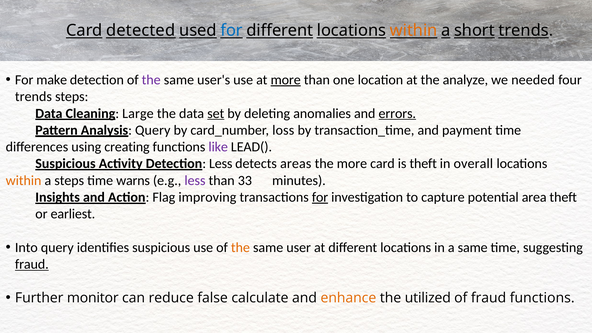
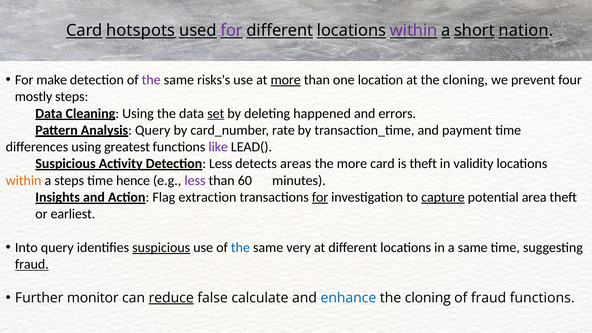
detected: detected -> hotspots (141, 30)
for colour: blue -> purple (232, 30)
within colour: orange -> purple (414, 30)
short trends: trends -> nation (524, 30)
user's: user's -> risks's (214, 80)
at the analyze: analyze -> cloning (465, 80)
needed: needed -> prevent (533, 80)
trends: trends -> mostly (34, 97)
Cleaning Large: Large -> Using (138, 113)
anomalies: anomalies -> happened (322, 113)
errors underline: present -> none (397, 113)
loss: loss -> rate (283, 130)
creating: creating -> greatest (127, 147)
overall: overall -> validity (473, 164)
warns: warns -> hence (133, 180)
33: 33 -> 60 (245, 180)
improving: improving -> extraction (207, 197)
capture underline: none -> present (443, 197)
suspicious underline: none -> present (161, 248)
the colour: orange -> blue (240, 248)
user: user -> very (299, 248)
reduce underline: none -> present (171, 298)
enhance colour: orange -> blue (348, 298)
utilized: utilized -> cloning (428, 298)
